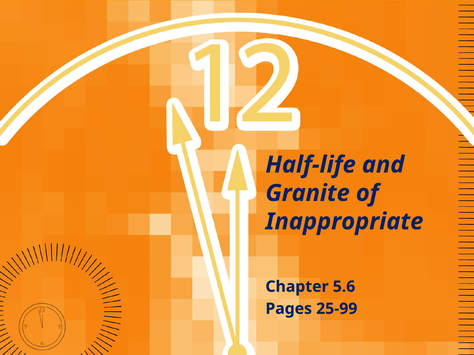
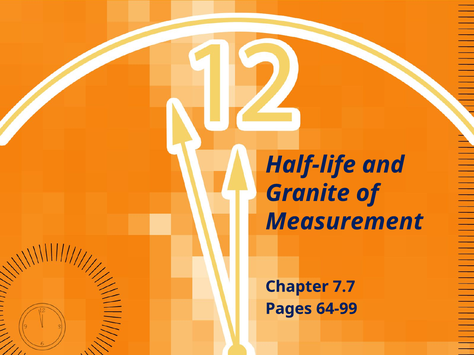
Inappropriate: Inappropriate -> Measurement (344, 222)
5.6: 5.6 -> 7.7 (344, 287)
25-99: 25-99 -> 64-99 (337, 309)
